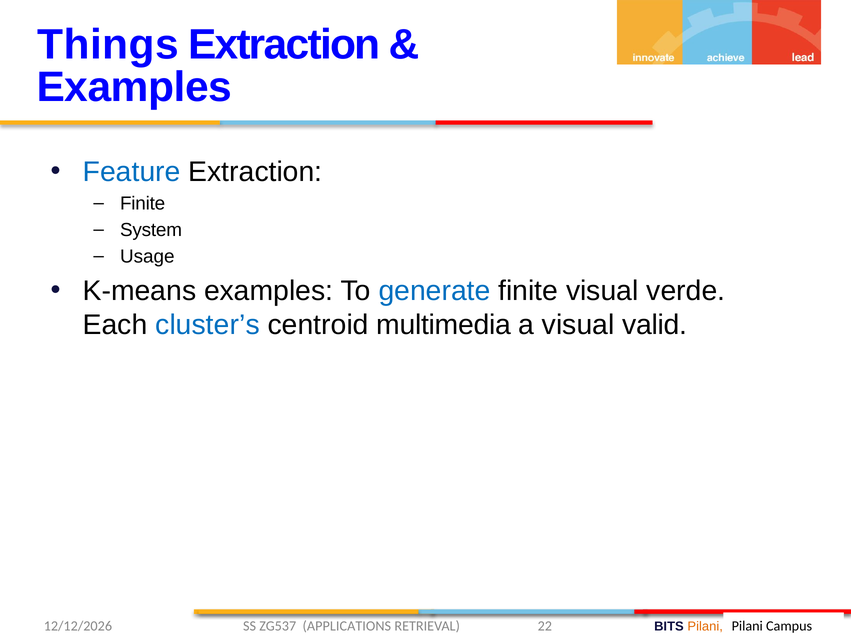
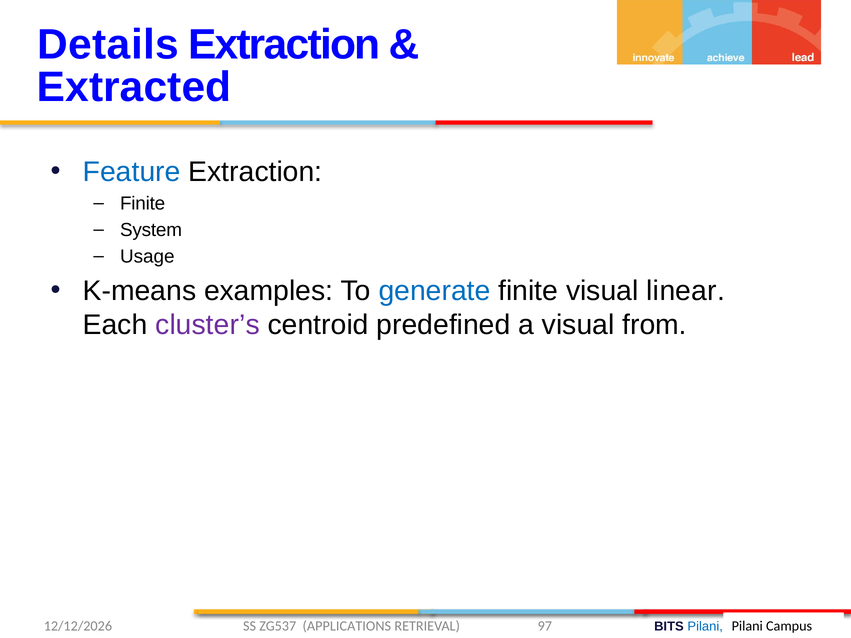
Things: Things -> Details (108, 45)
Examples: Examples -> Extracted (134, 87)
verde: verde -> linear (686, 291)
cluster’s colour: blue -> purple (208, 325)
multimedia: multimedia -> predefined (443, 325)
valid: valid -> from (655, 325)
22: 22 -> 97 (545, 627)
Pilani colour: orange -> blue (705, 627)
